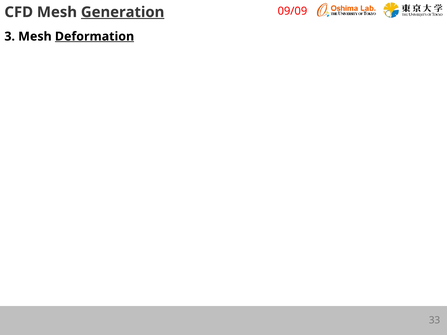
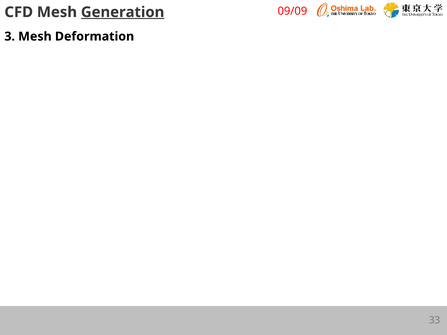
Deformation underline: present -> none (95, 36)
